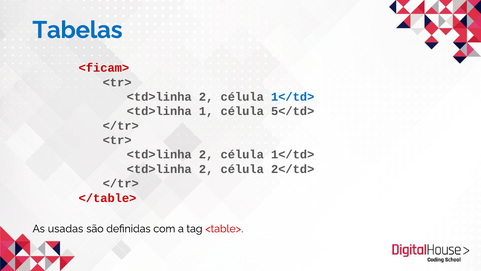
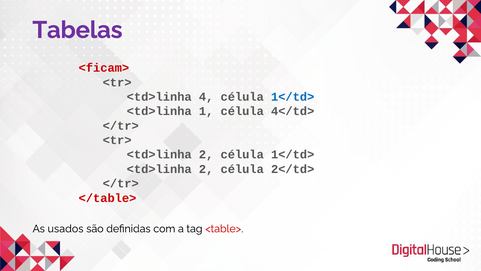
Tabelas colour: blue -> purple (77, 30)
2: 2 -> 4 (206, 97)
5</td>: 5</td> -> 4</td> (293, 111)
usadas: usadas -> usados (66, 228)
